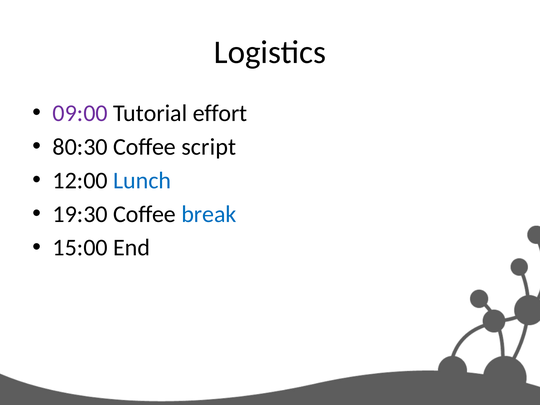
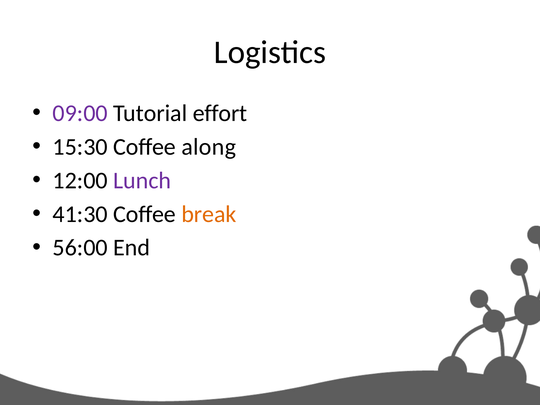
80:30: 80:30 -> 15:30 (80, 147)
script: script -> along (209, 147)
Lunch colour: blue -> purple (142, 181)
19:30: 19:30 -> 41:30 (80, 214)
break colour: blue -> orange (209, 214)
15:00: 15:00 -> 56:00 (80, 248)
